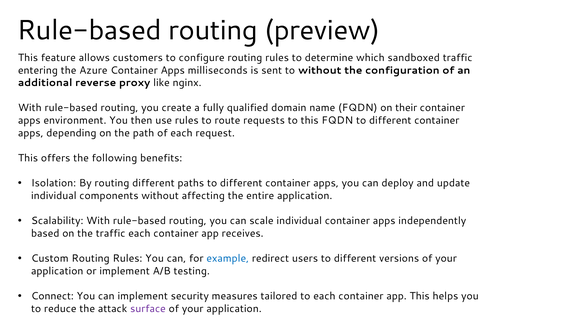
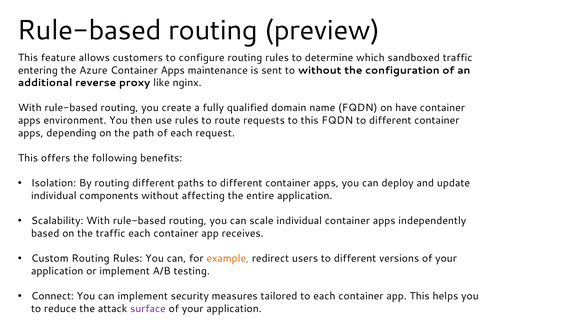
milliseconds: milliseconds -> maintenance (218, 70)
their: their -> have (406, 108)
example colour: blue -> orange (228, 258)
